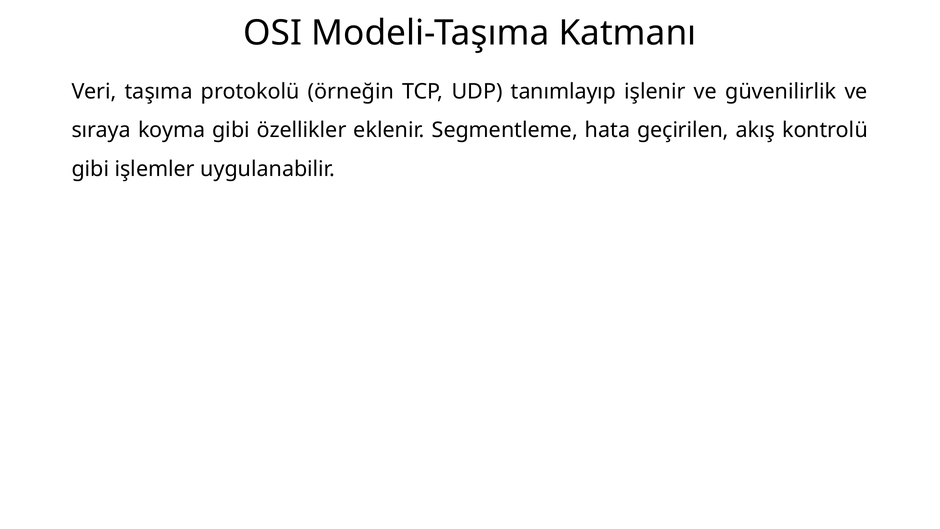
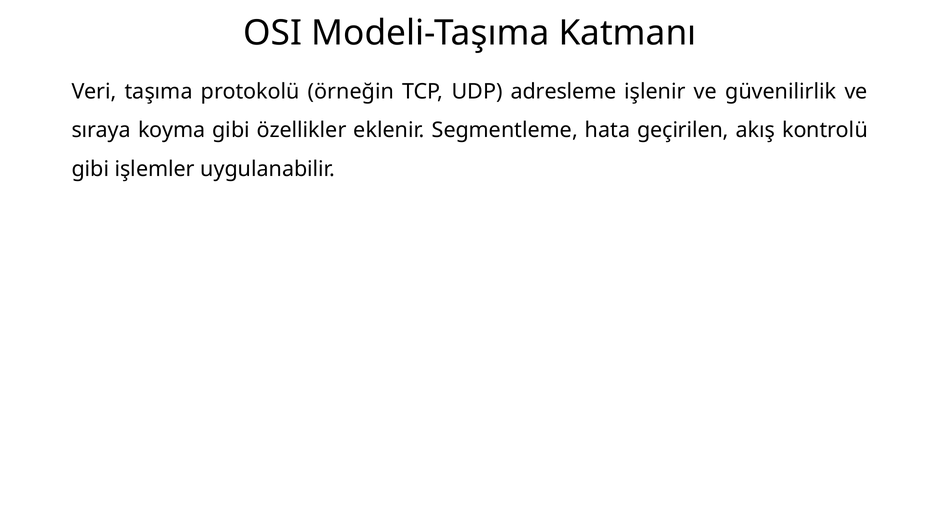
tanımlayıp: tanımlayıp -> adresleme (564, 92)
